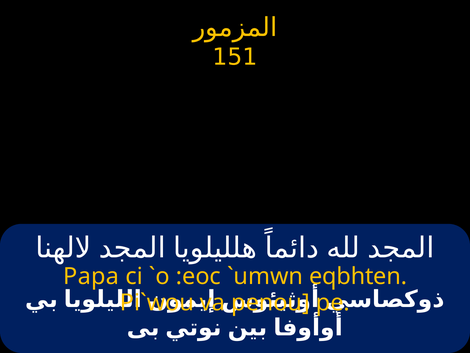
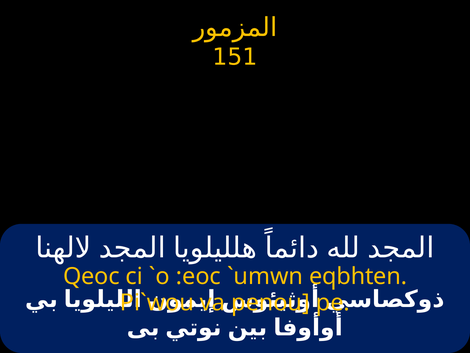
Papa: Papa -> Qeoc (91, 276)
